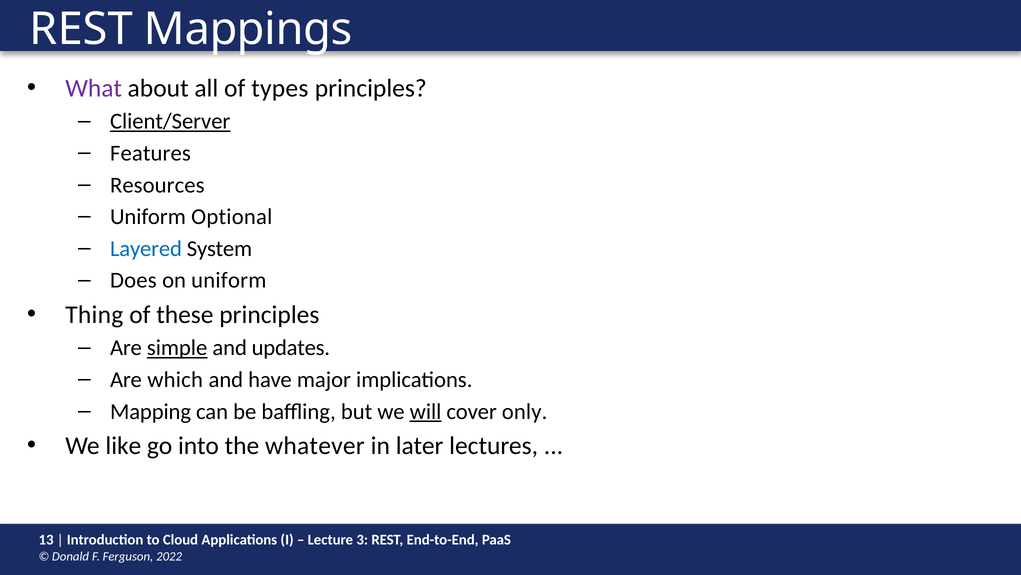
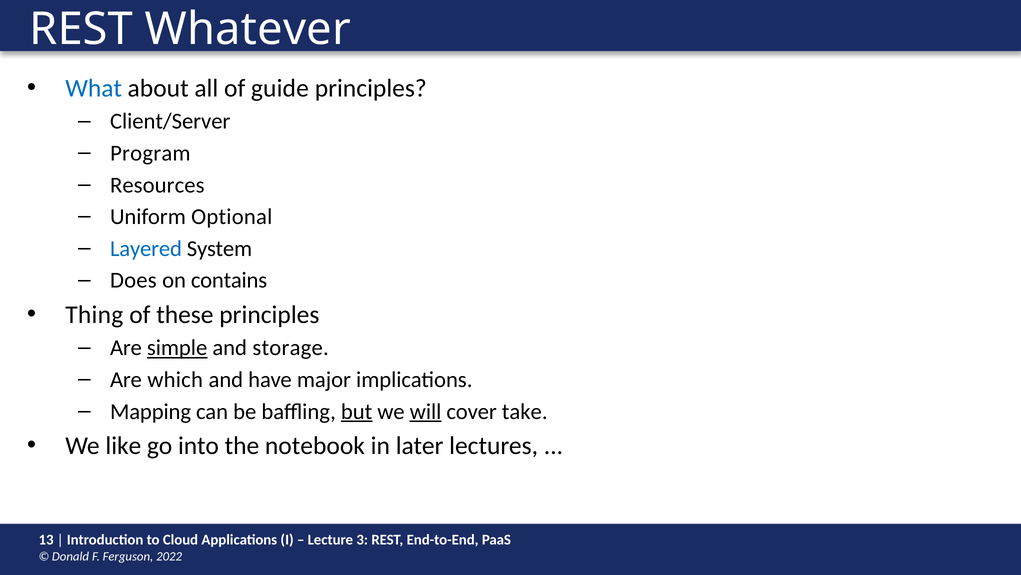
Mappings: Mappings -> Whatever (248, 29)
What colour: purple -> blue (94, 88)
types: types -> guide (280, 88)
Client/Server underline: present -> none (170, 121)
Features: Features -> Program (150, 153)
on uniform: uniform -> contains (229, 280)
updates: updates -> storage (291, 348)
but underline: none -> present (357, 411)
only: only -> take (525, 411)
whatever: whatever -> notebook (315, 445)
